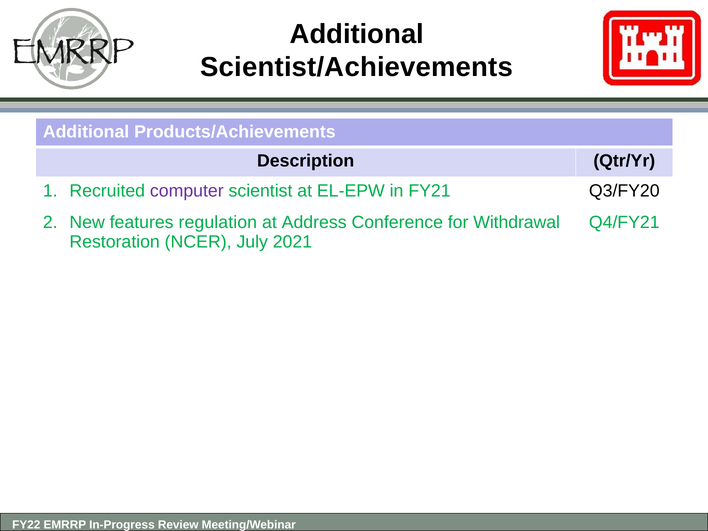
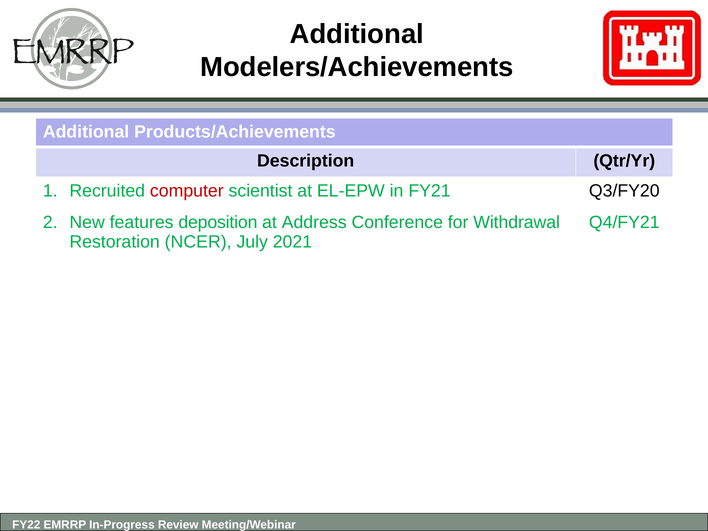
Scientist/Achievements: Scientist/Achievements -> Modelers/Achievements (357, 67)
computer colour: purple -> red (187, 191)
regulation: regulation -> deposition (218, 222)
